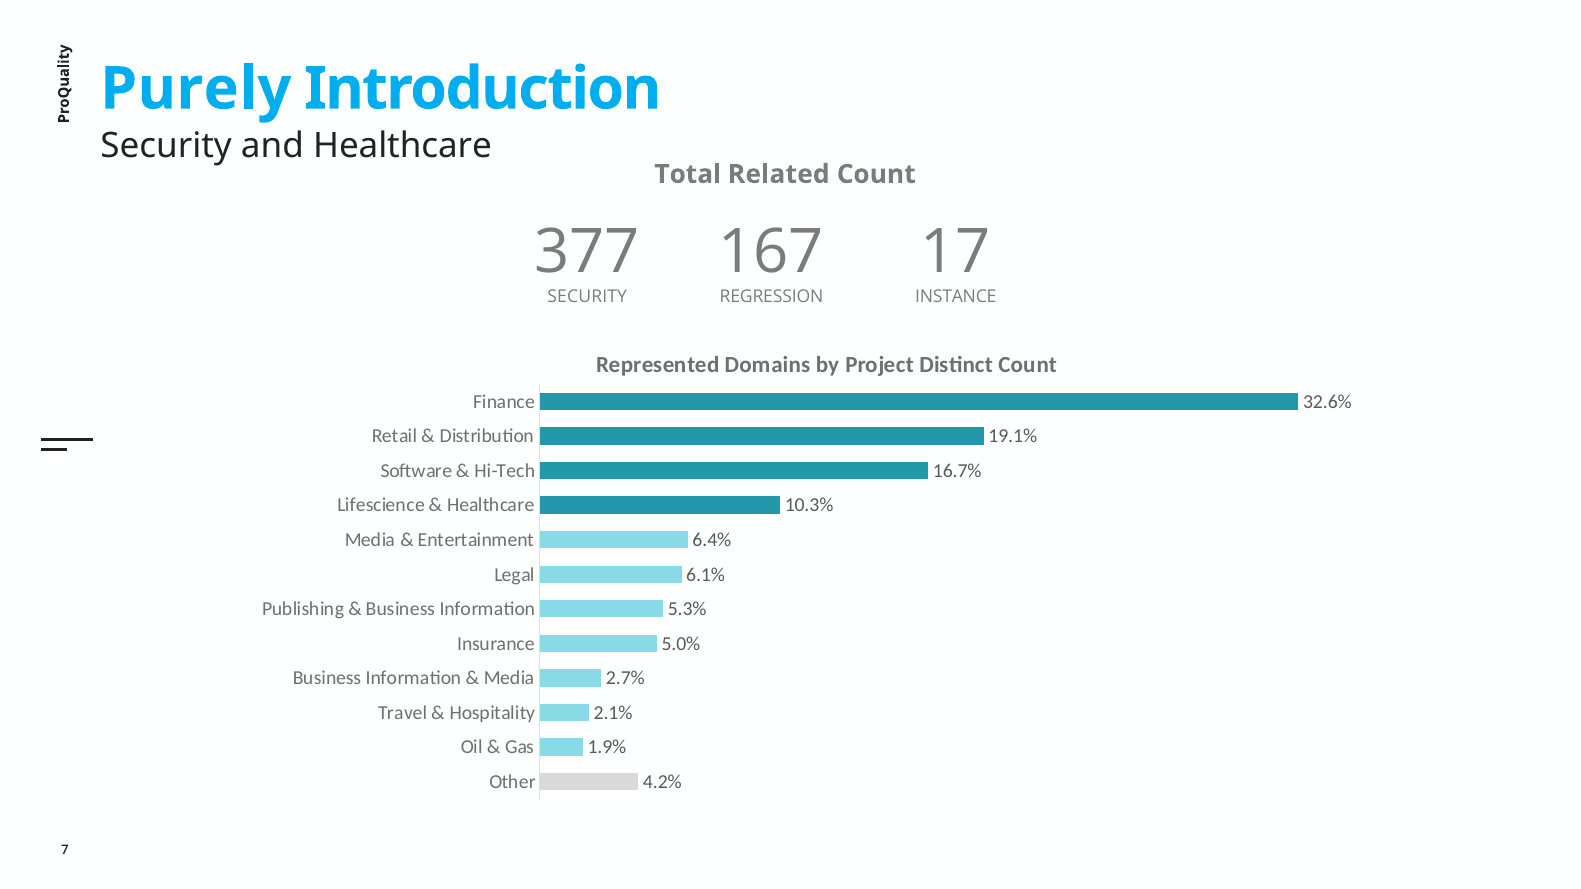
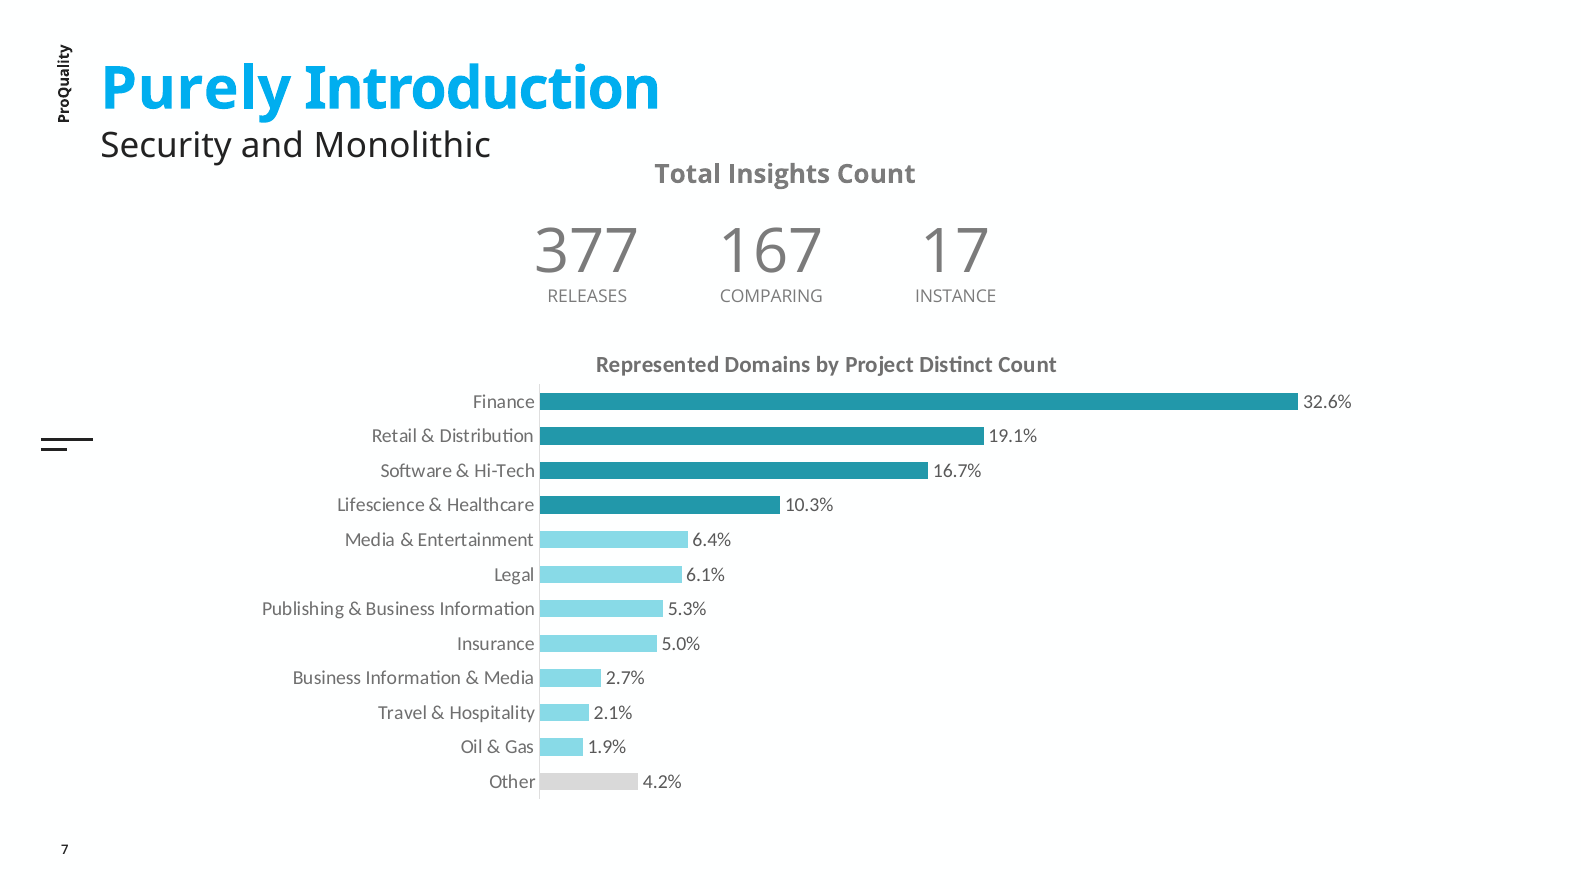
and Healthcare: Healthcare -> Monolithic (402, 146)
Related: Related -> Insights (779, 174)
SECURITY: SECURITY -> RELEASES (587, 297)
REGRESSION: REGRESSION -> COMPARING (771, 297)
